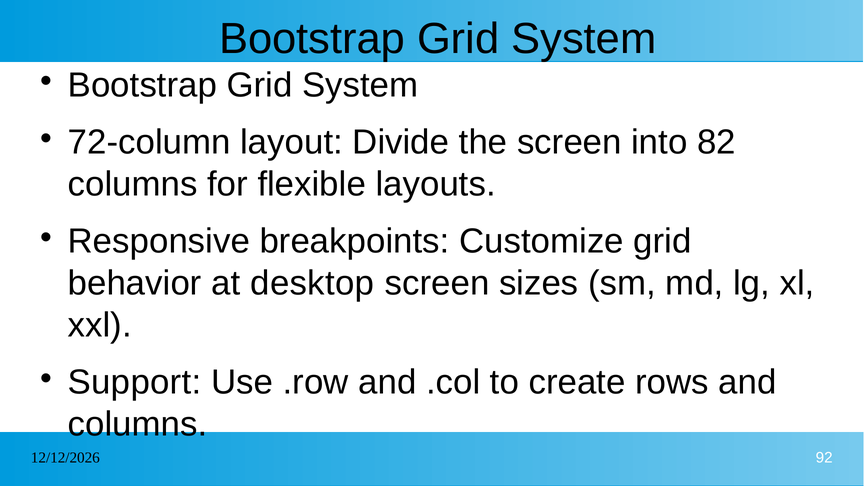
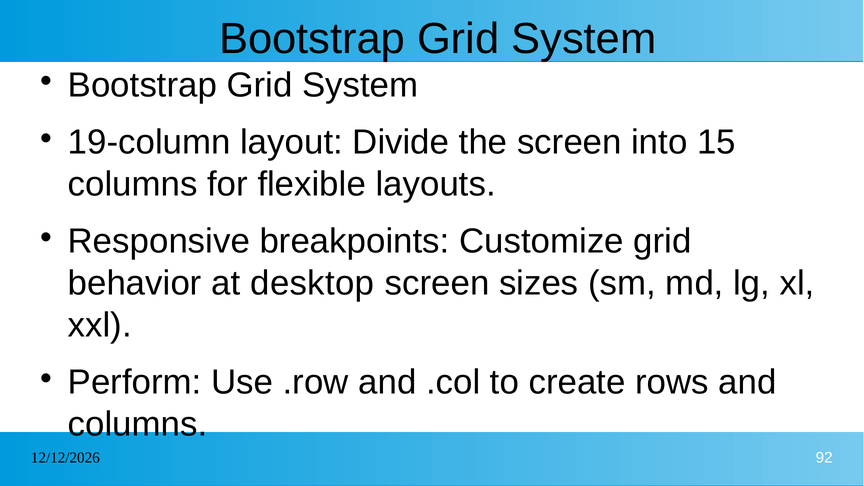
72-column: 72-column -> 19-column (149, 142)
82: 82 -> 15 (716, 142)
Support: Support -> Perform (135, 382)
